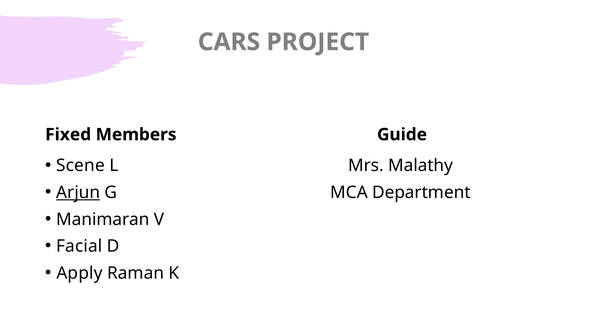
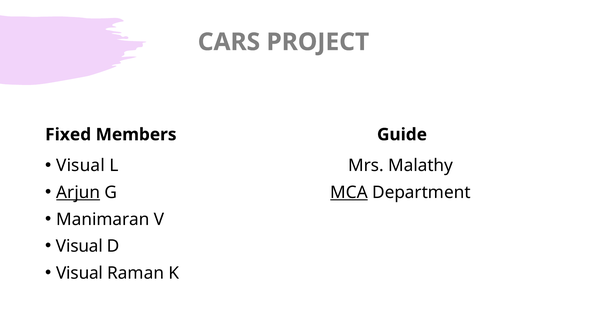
Scene: Scene -> Visual (81, 165)
MCA underline: none -> present (349, 192)
Facial: Facial -> Visual (79, 246)
Apply: Apply -> Visual (80, 273)
